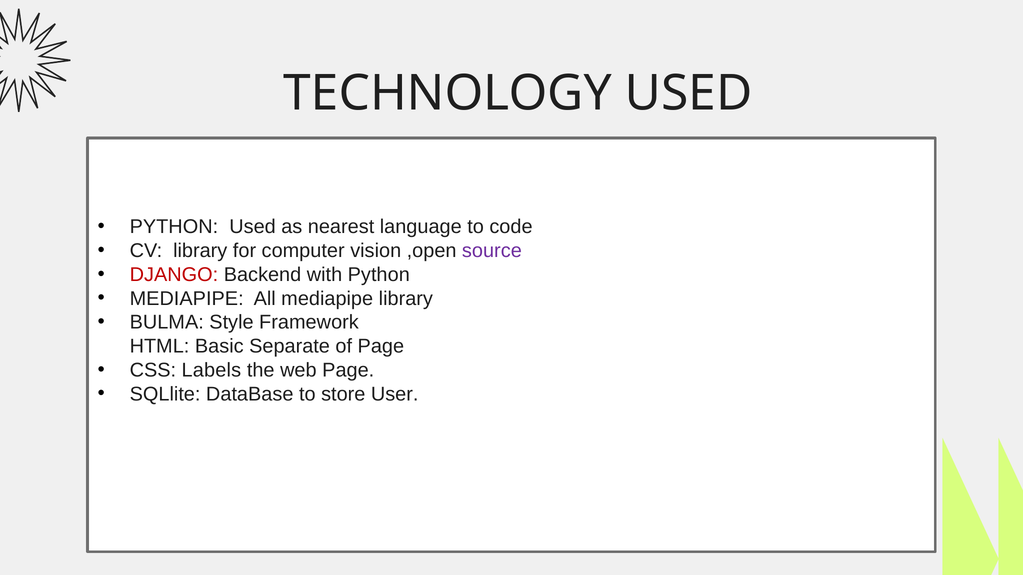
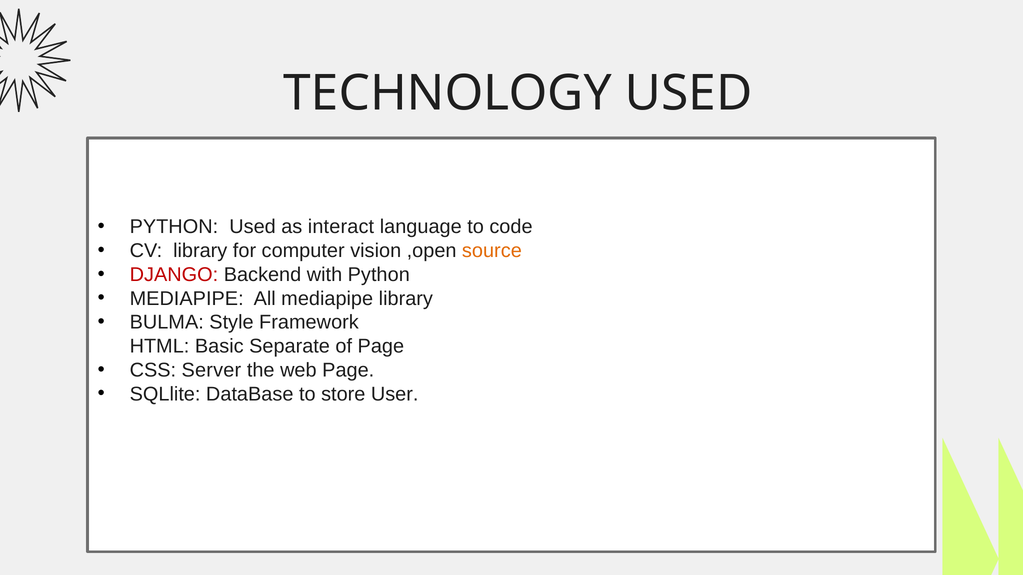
nearest: nearest -> interact (341, 227)
source colour: purple -> orange (492, 251)
Labels: Labels -> Server (211, 370)
